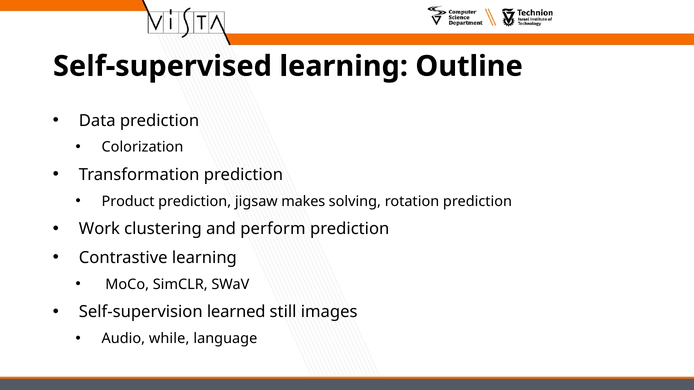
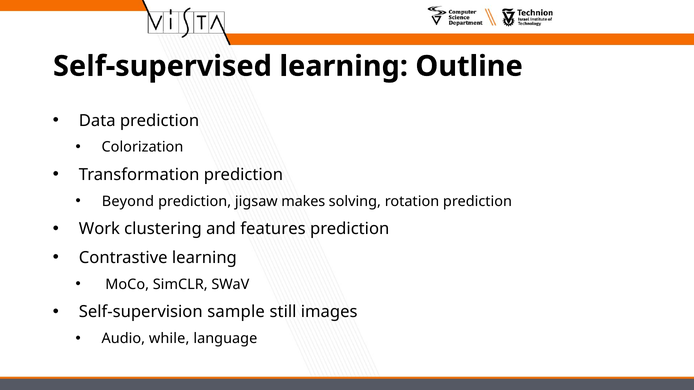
Product: Product -> Beyond (128, 202)
perform: perform -> features (273, 229)
learned: learned -> sample (236, 312)
